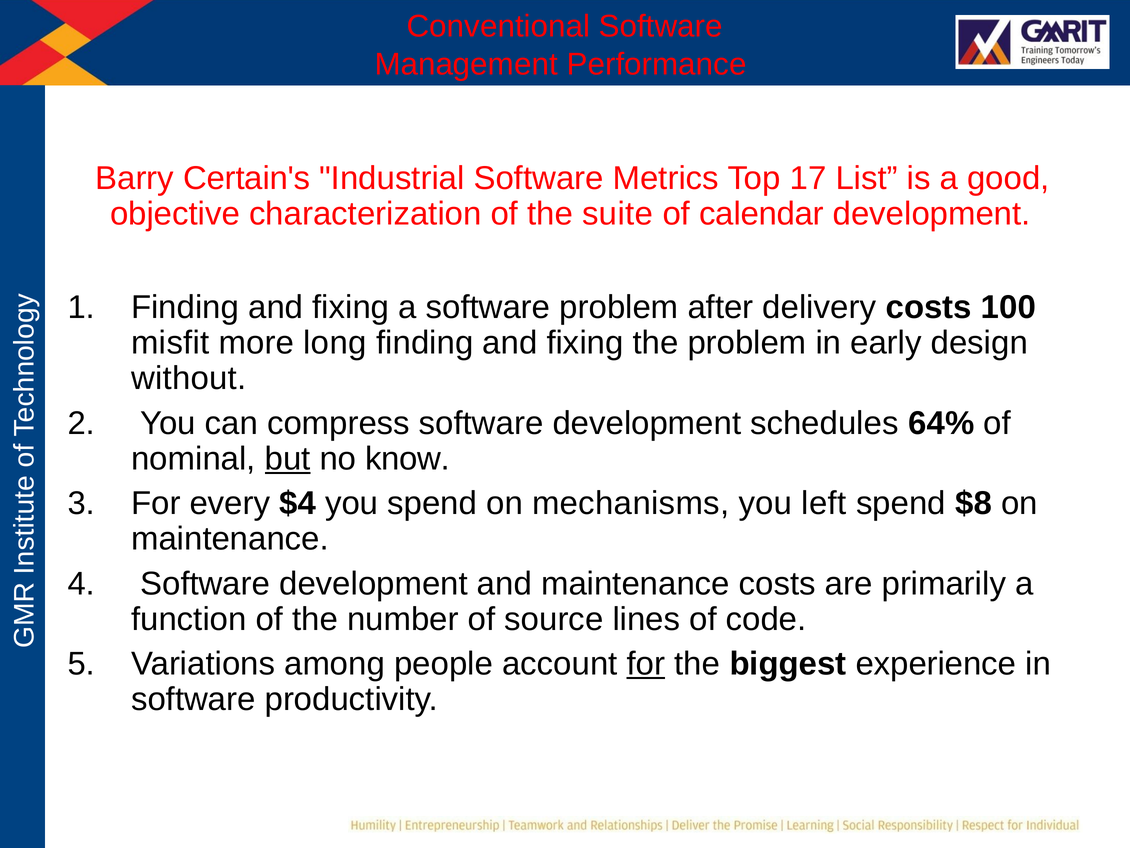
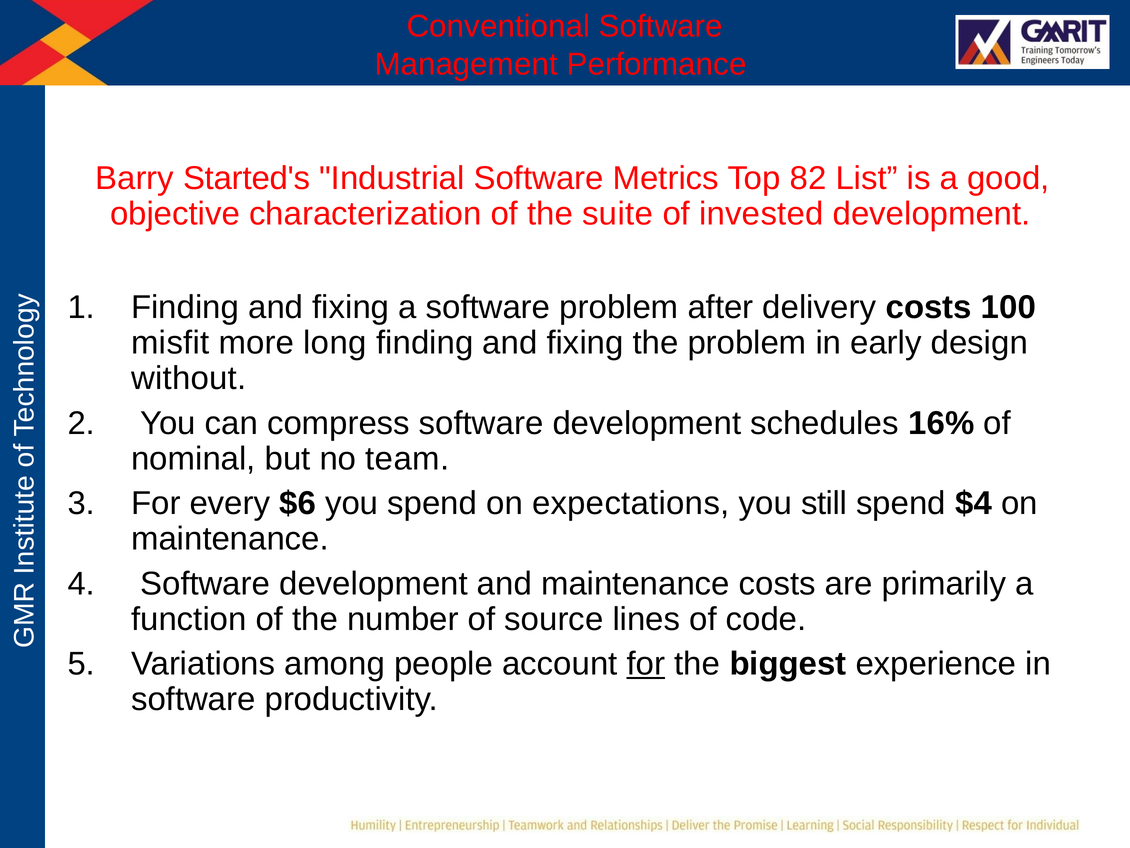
Certain's: Certain's -> Started's (247, 178)
17: 17 -> 82 (808, 178)
calendar: calendar -> invested (761, 214)
64%: 64% -> 16% (941, 423)
but underline: present -> none (288, 459)
know: know -> team (407, 459)
$4: $4 -> $6 (298, 503)
mechanisms: mechanisms -> expectations (631, 503)
left: left -> still (824, 503)
$8: $8 -> $4 (974, 503)
